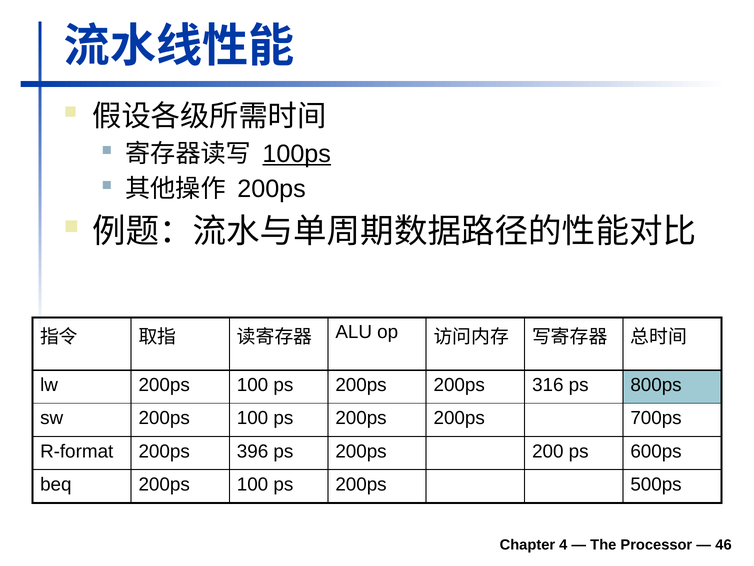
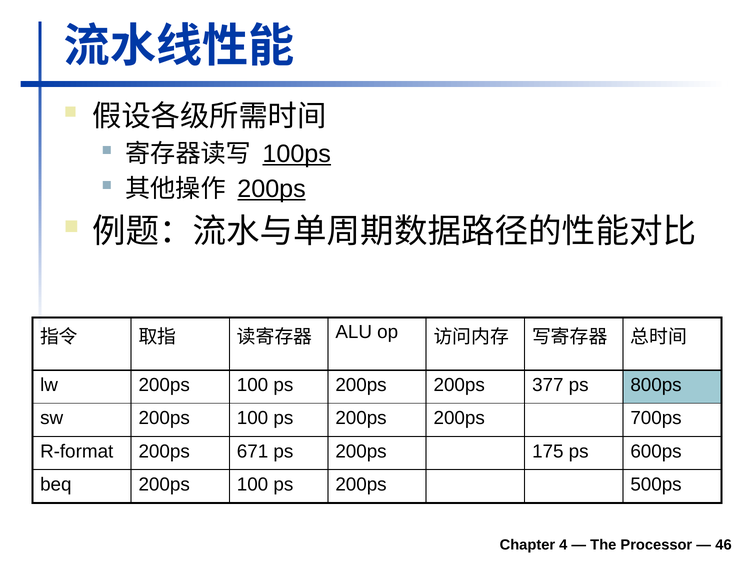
200ps underline: none -> present (272, 189)
316: 316 -> 377 (548, 385)
396: 396 -> 671 (253, 451)
200: 200 -> 175 (548, 451)
